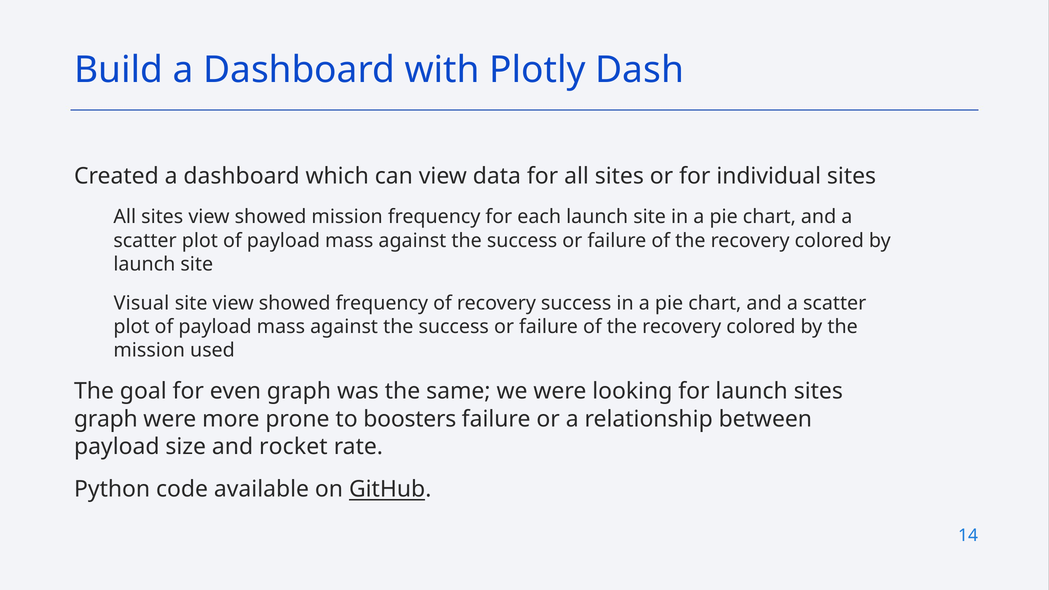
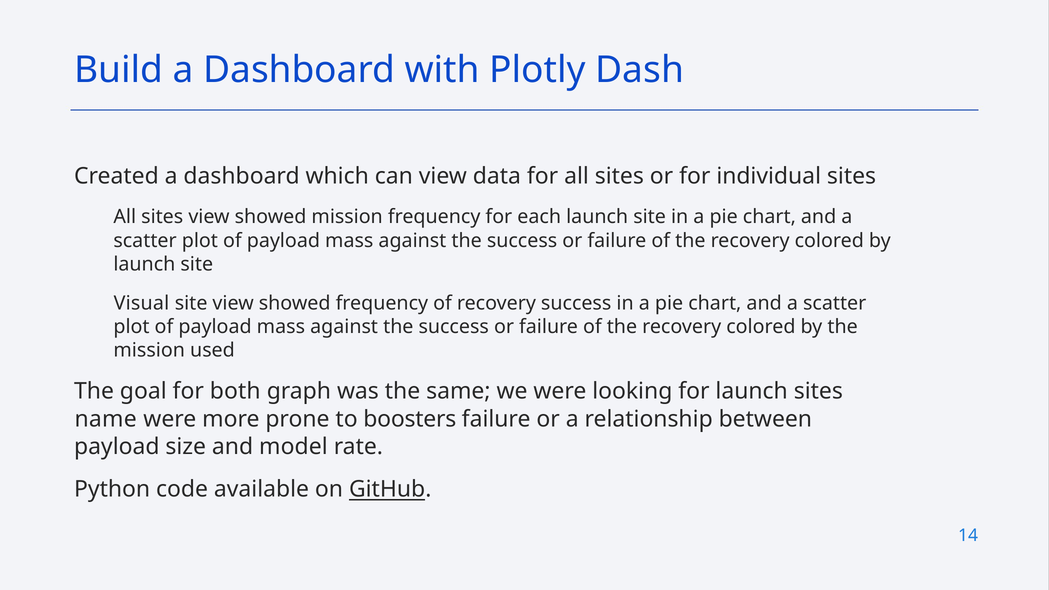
even: even -> both (235, 391)
graph: graph -> name (106, 419)
rocket: rocket -> model (293, 447)
